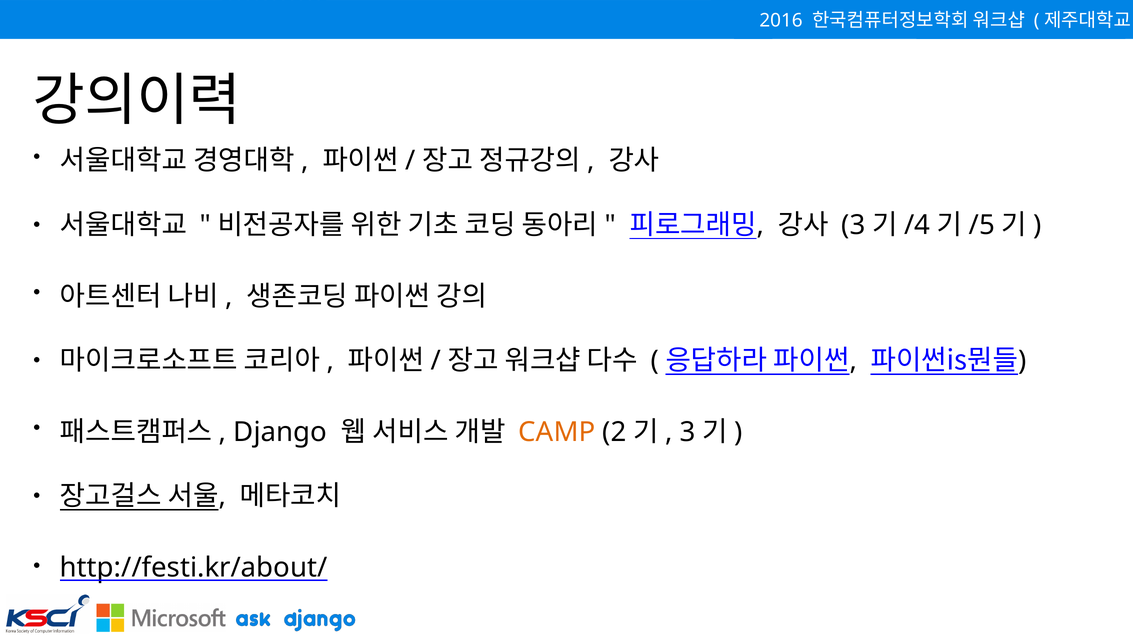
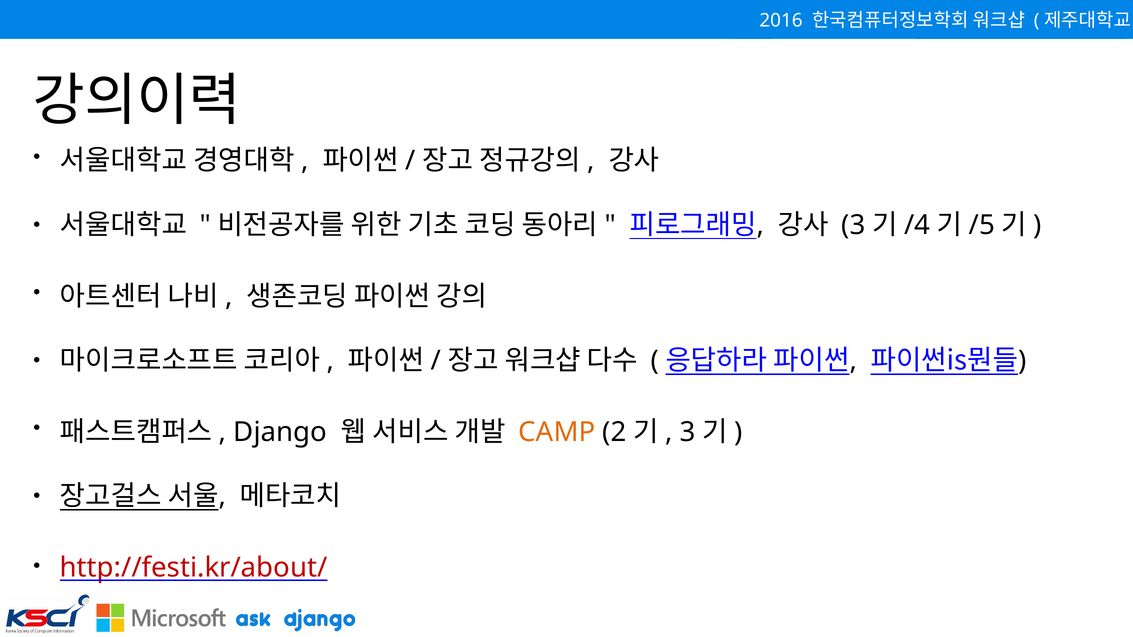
http://festi.kr/about/ colour: black -> red (194, 568)
